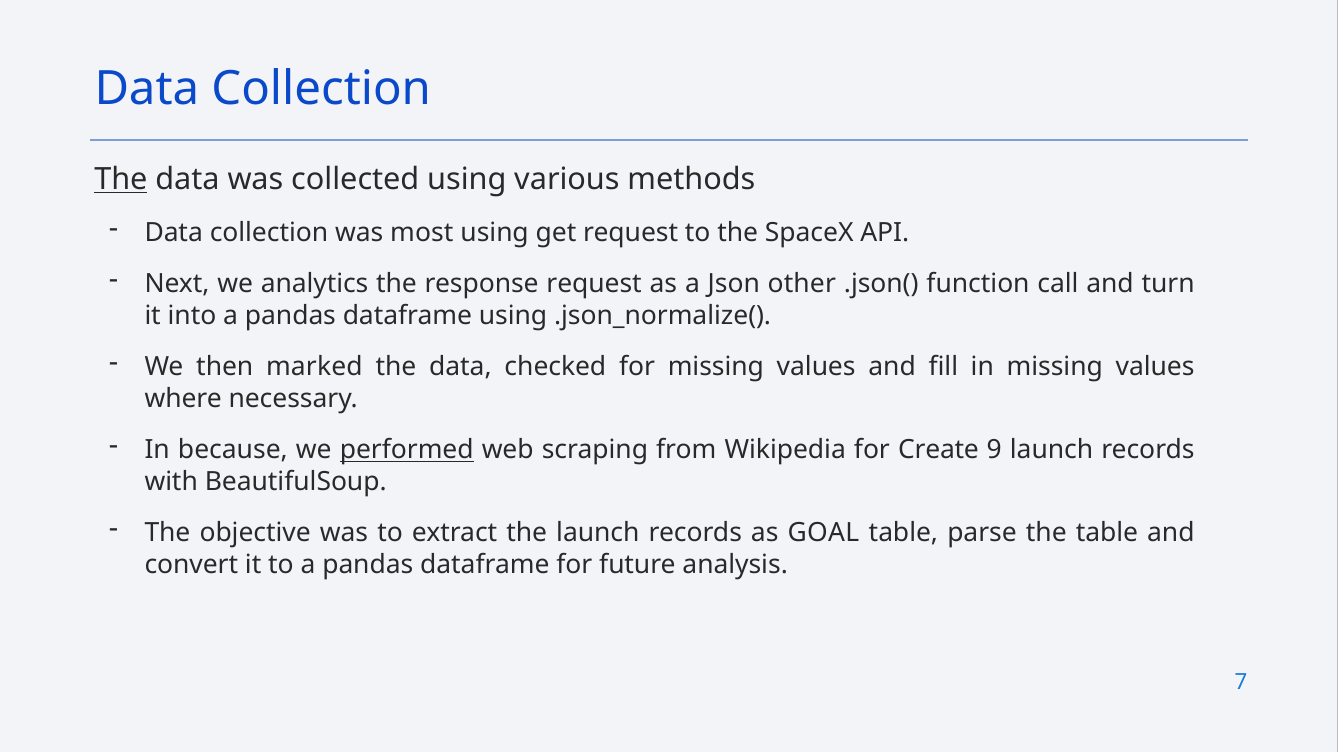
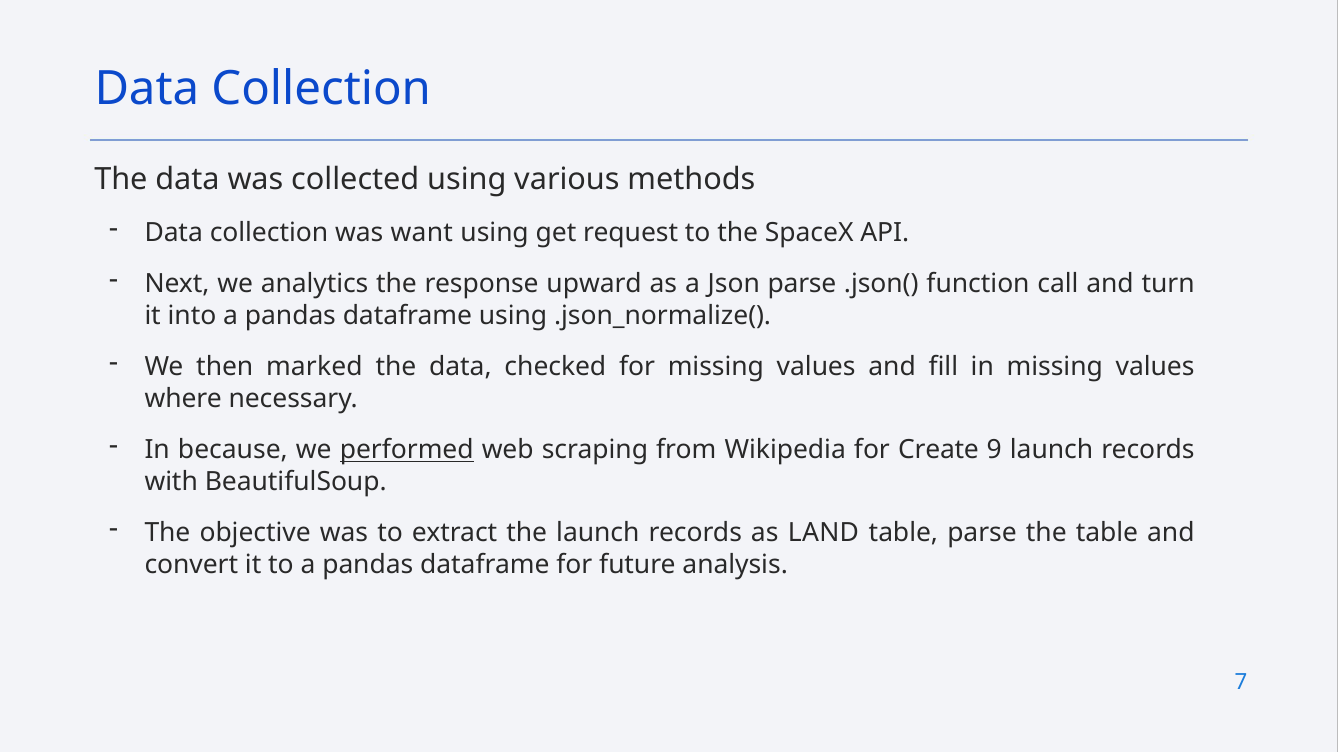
The underline: present -> none (121, 179)
most: most -> want (422, 233)
response request: request -> upward (594, 284)
Json other: other -> parse (802, 284)
GOAL: GOAL -> LAND (823, 533)
